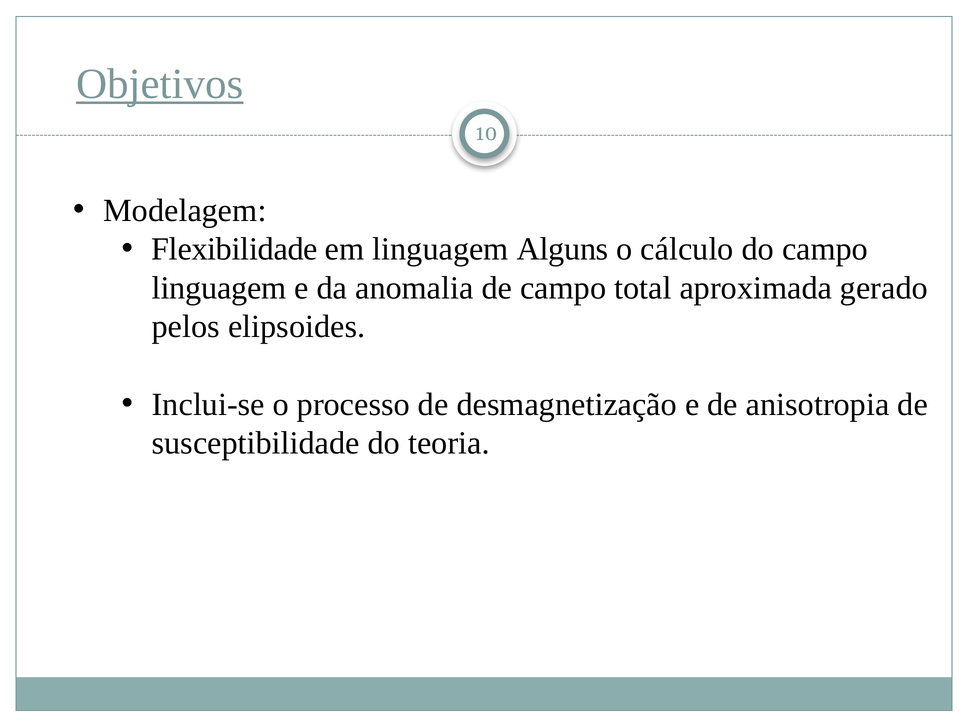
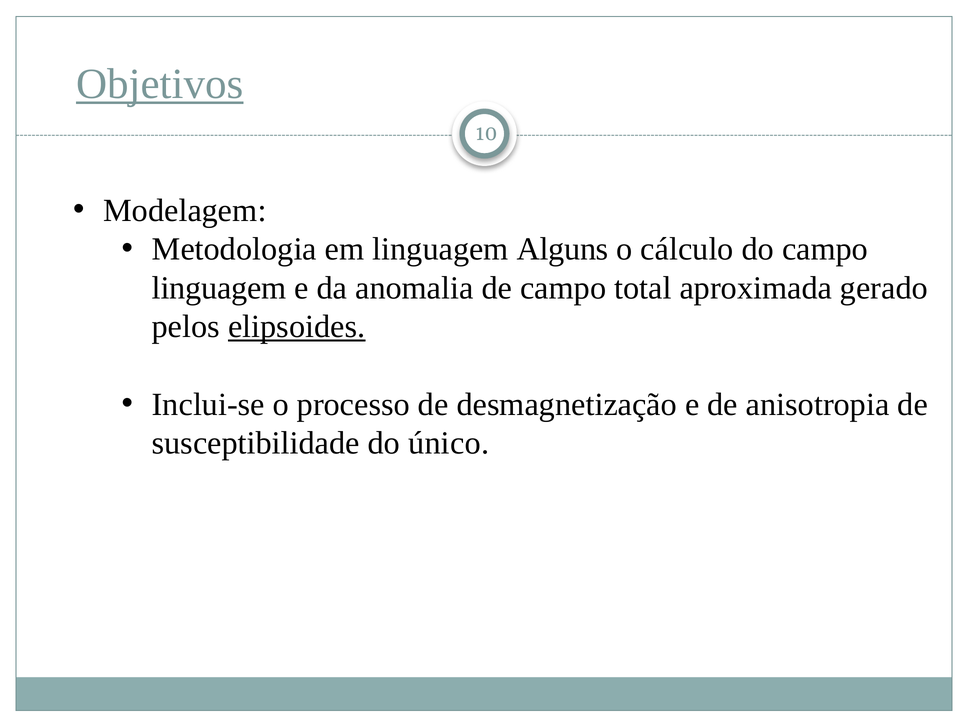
Flexibilidade: Flexibilidade -> Metodologia (234, 249)
elipsoides underline: none -> present (297, 327)
teoria: teoria -> único (449, 443)
